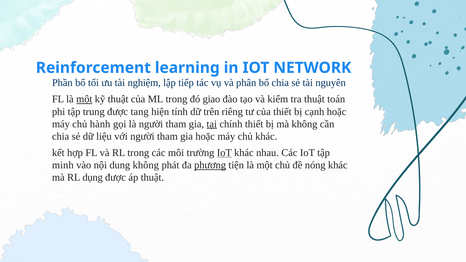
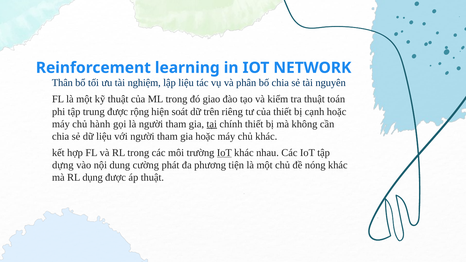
Phần: Phần -> Thân (62, 83)
lập tiếp: tiếp -> liệu (186, 83)
một underline: present -> none (84, 99)
tang: tang -> rộng (140, 112)
tính: tính -> soát (180, 112)
minh: minh -> dựng (63, 165)
dung không: không -> cường (146, 165)
phương underline: present -> none (210, 165)
